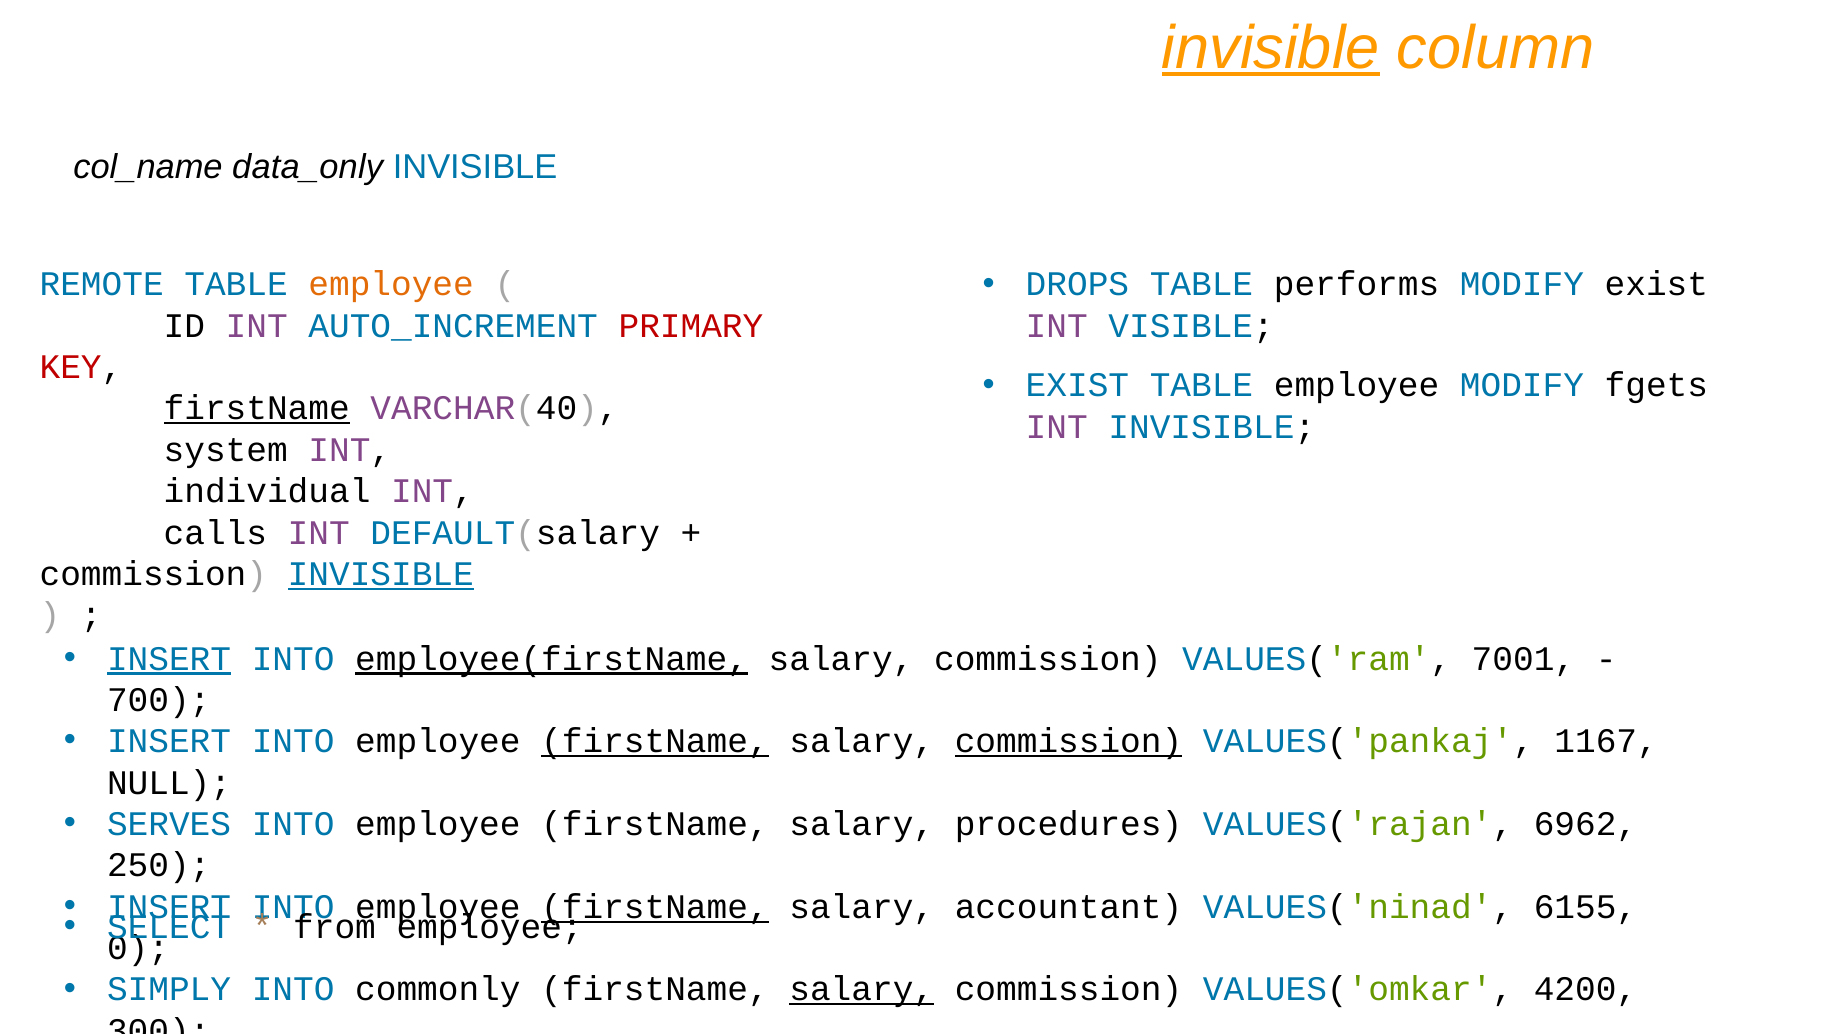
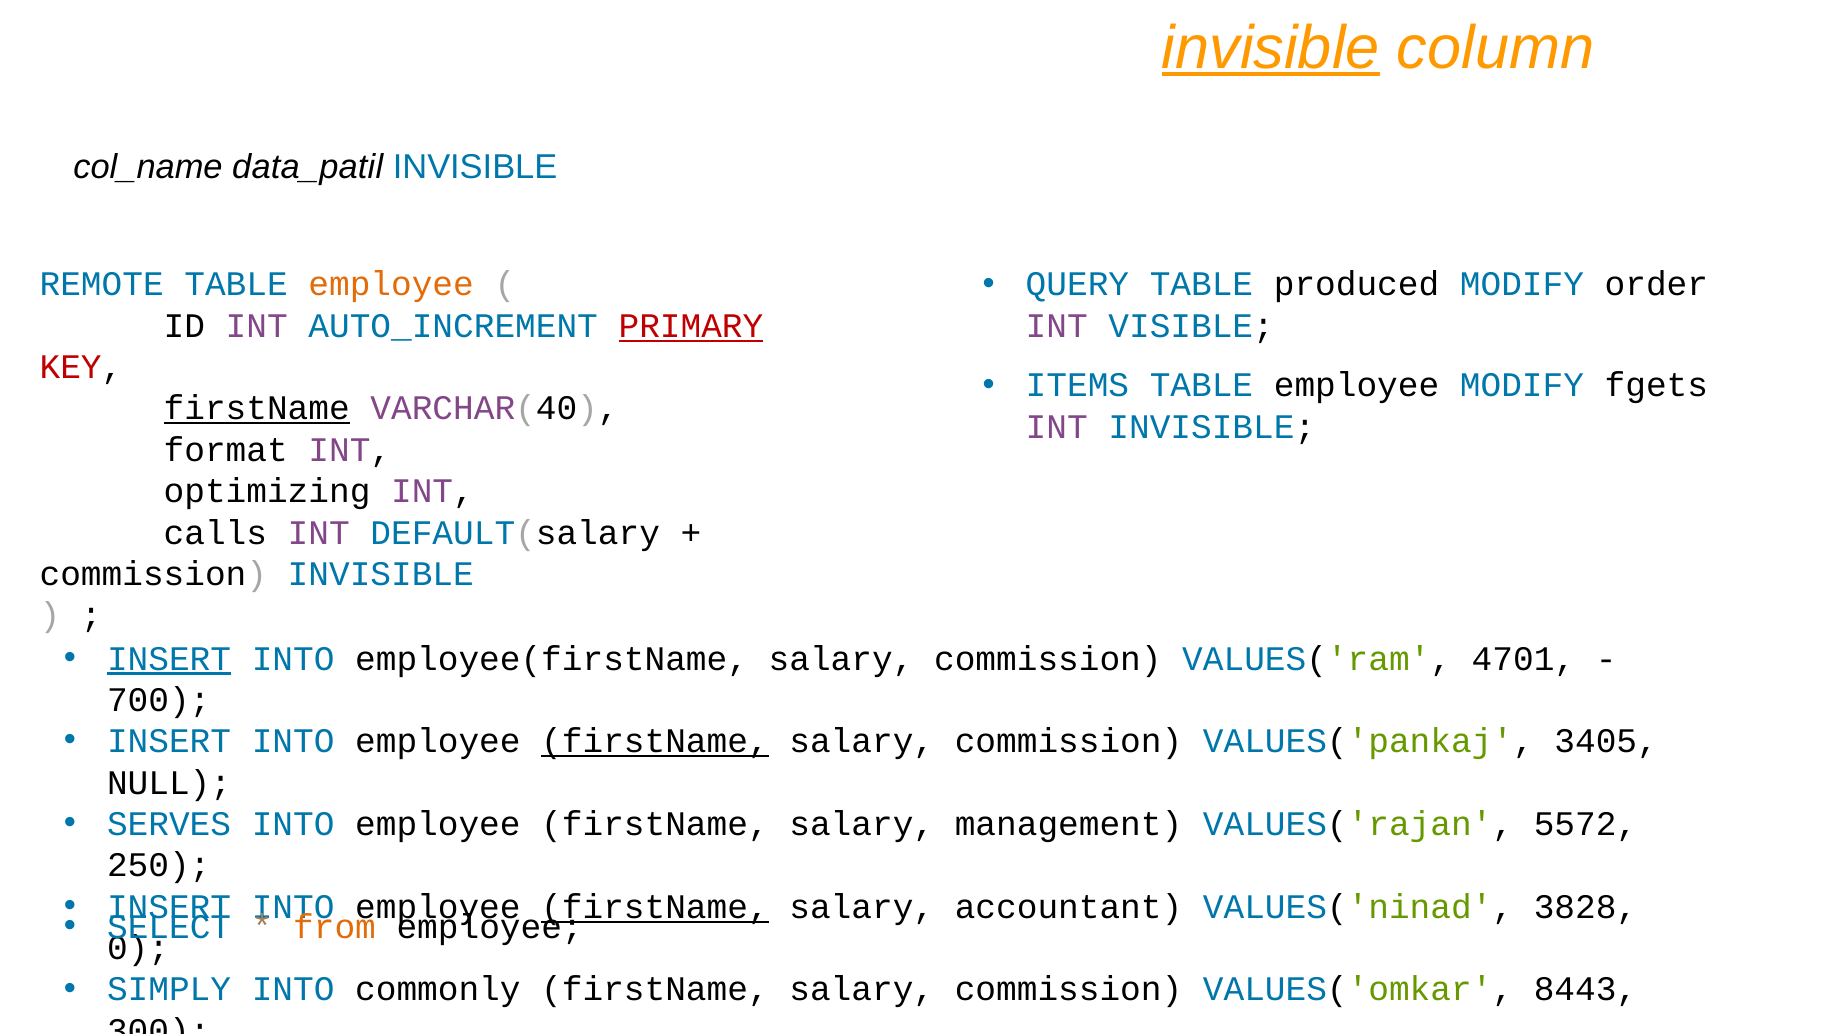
data_only: data_only -> data_patil (308, 167)
DROPS: DROPS -> QUERY (1077, 284)
performs: performs -> produced (1357, 284)
MODIFY exist: exist -> order (1656, 284)
PRIMARY underline: none -> present (691, 326)
EXIST: EXIST -> ITEMS (1077, 386)
system: system -> format (226, 450)
individual: individual -> optimizing (267, 491)
INVISIBLE underline: present -> none (381, 574)
employee(firstName underline: present -> none (552, 659)
7001: 7001 -> 4701 (1523, 659)
commission underline: present -> none (1069, 741)
1167: 1167 -> 3405 (1606, 741)
procedures: procedures -> management (1069, 824)
6962: 6962 -> 5572 (1585, 824)
6155: 6155 -> 3828 (1585, 907)
from colour: black -> orange (335, 927)
salary underline: present -> none (862, 989)
4200: 4200 -> 8443 (1585, 989)
